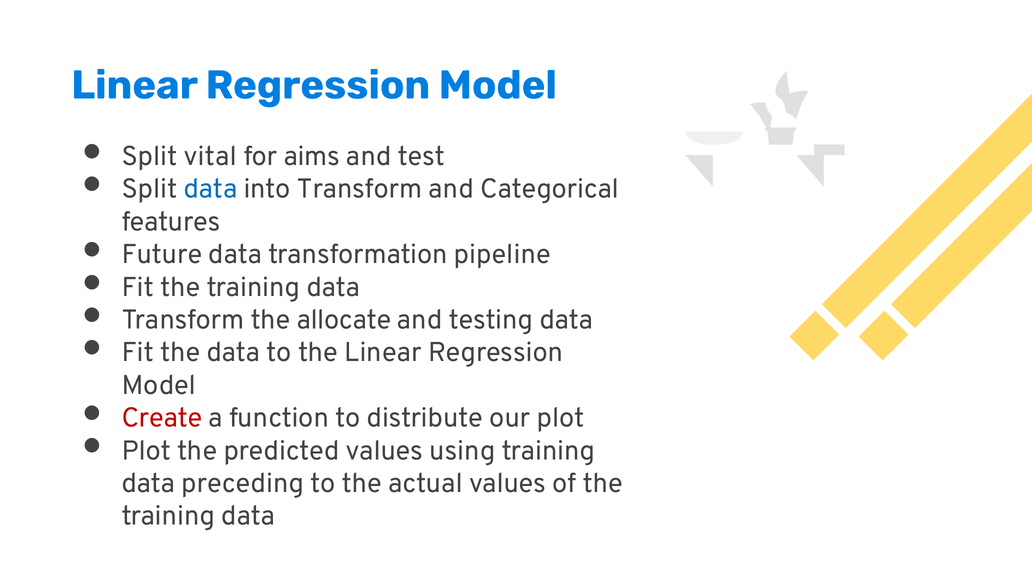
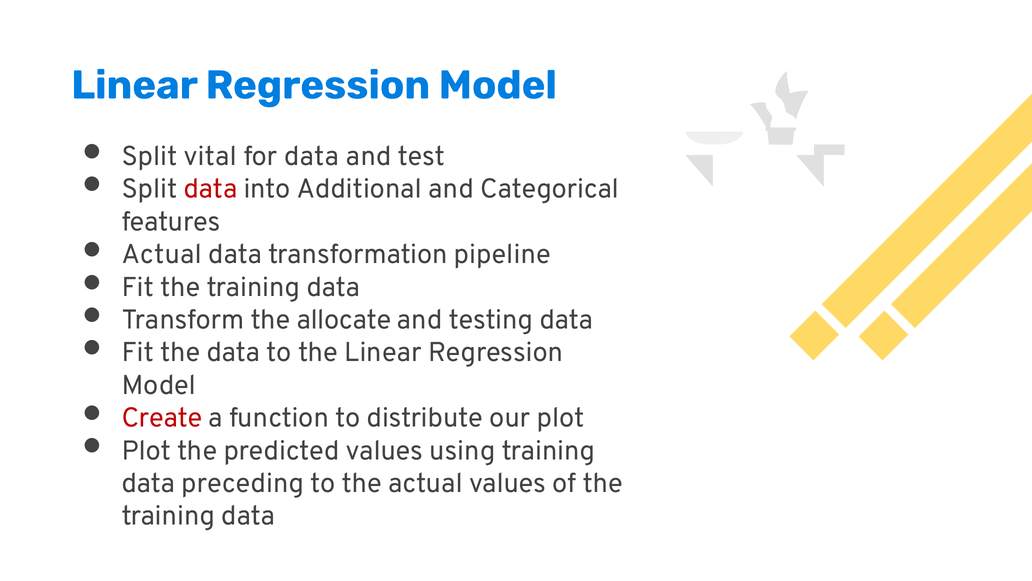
for aims: aims -> data (312, 156)
data colour: blue -> red (211, 189)
into Transform: Transform -> Additional (359, 189)
Future: Future -> Actual (162, 254)
